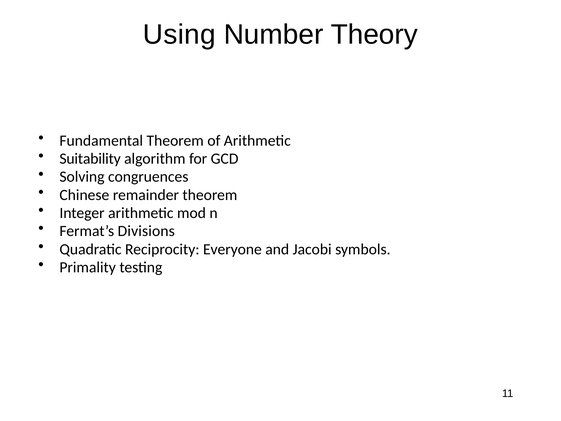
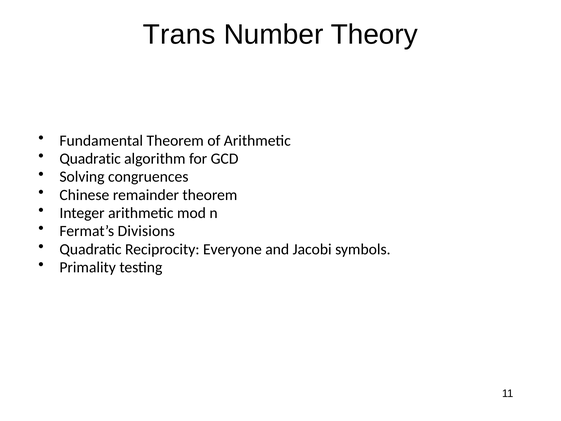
Using: Using -> Trans (179, 35)
Suitability: Suitability -> Quadratic (90, 159)
